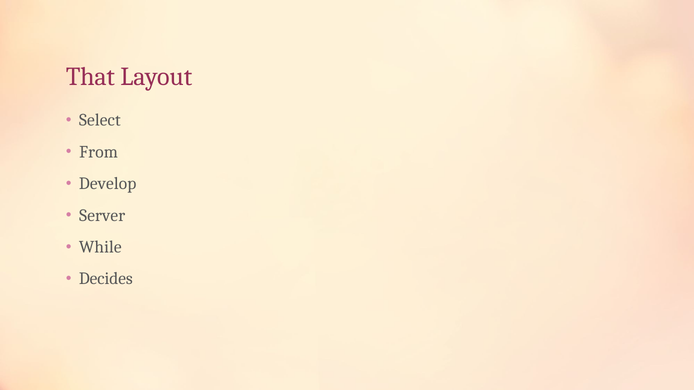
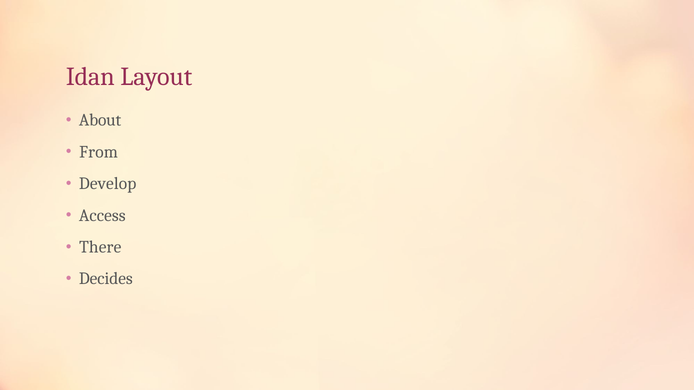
That: That -> Idan (90, 77)
Select: Select -> About (100, 120)
Server: Server -> Access (102, 216)
While: While -> There (100, 247)
